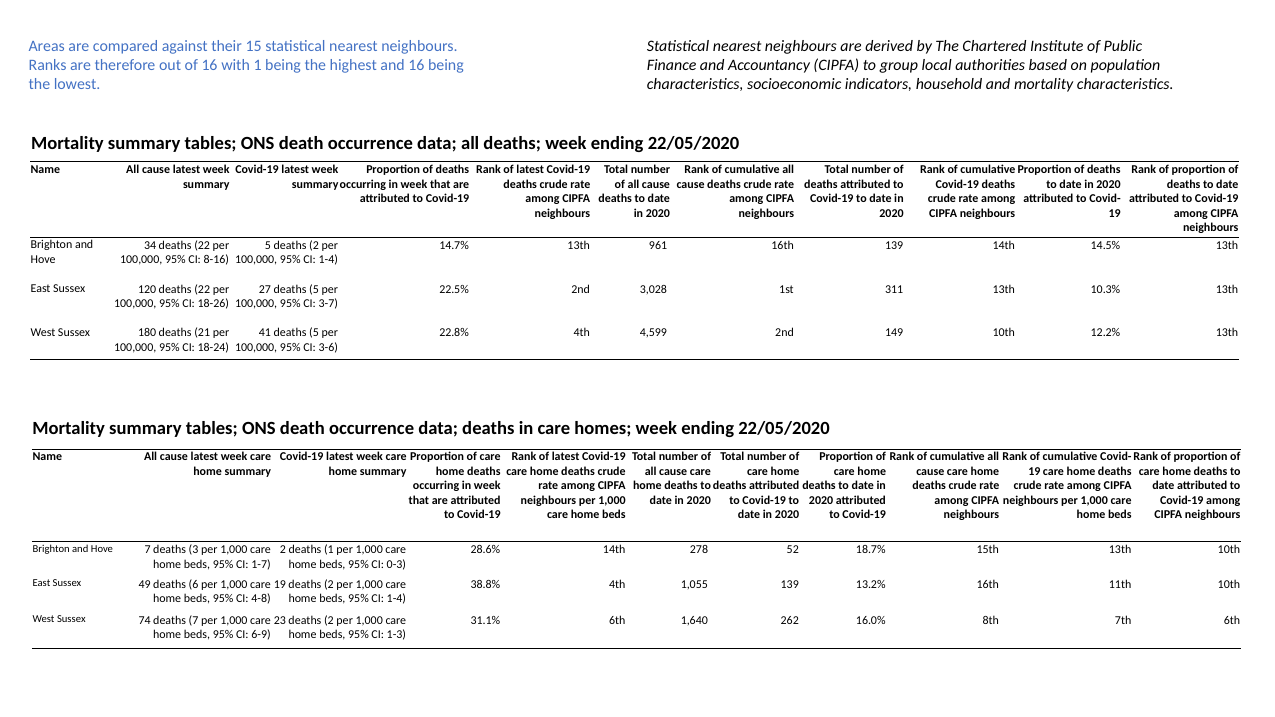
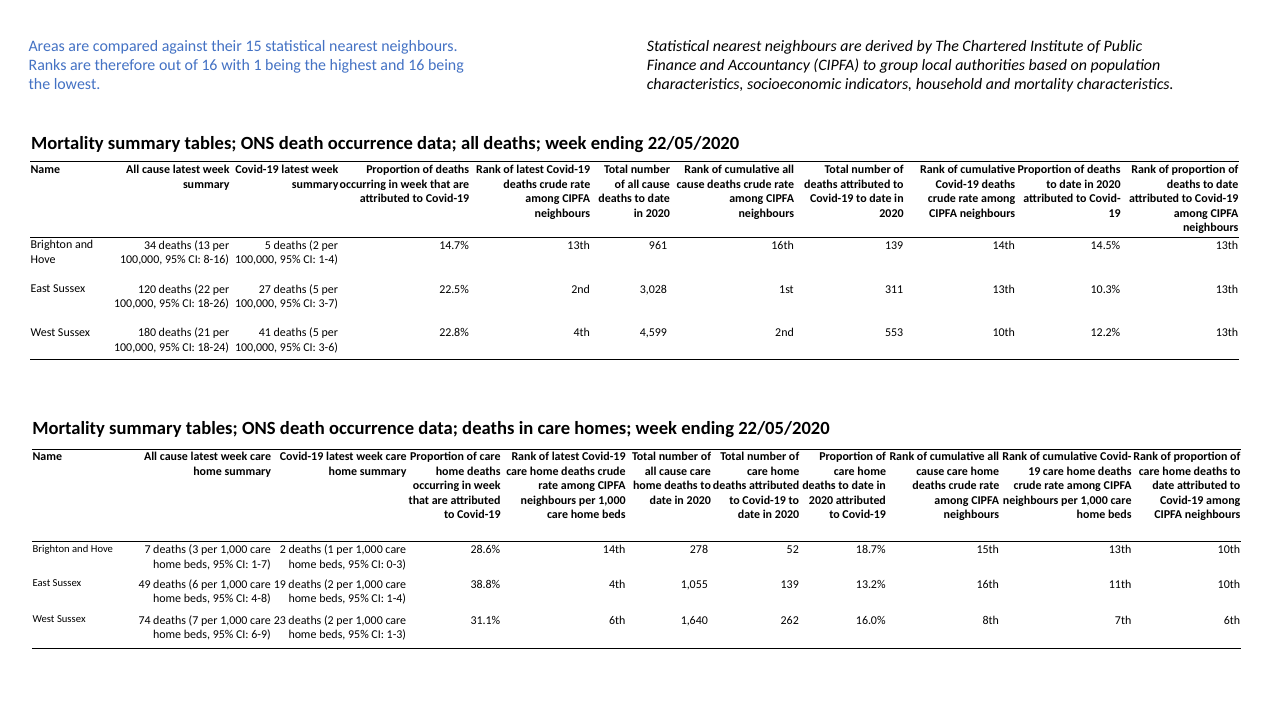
34 deaths 22: 22 -> 13 (202, 245)
149: 149 -> 553 (894, 333)
